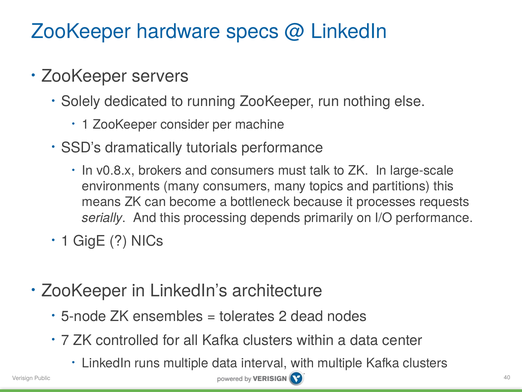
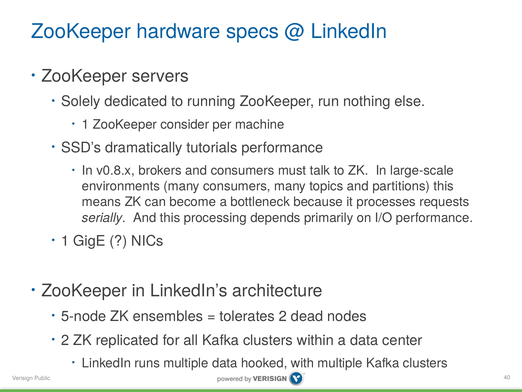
7: 7 -> 2 (65, 340)
controlled: controlled -> replicated (127, 340)
interval: interval -> hooked (264, 363)
